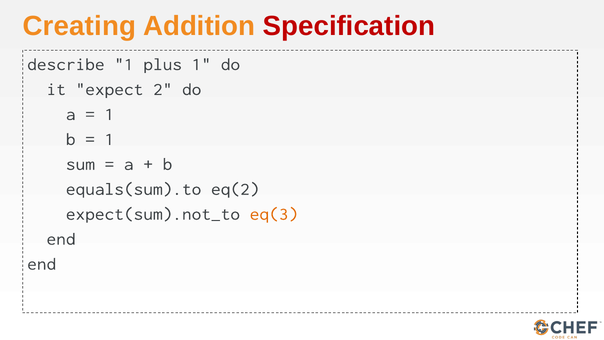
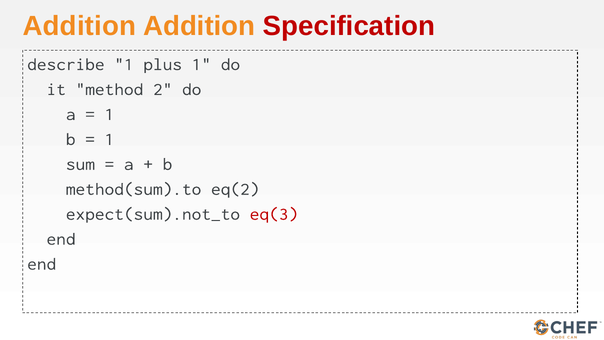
Creating: Creating -> Addition (79, 26)
expect: expect -> method (109, 89)
equals(sum).to: equals(sum).to -> method(sum).to (134, 189)
eq(3 colour: orange -> red (274, 214)
